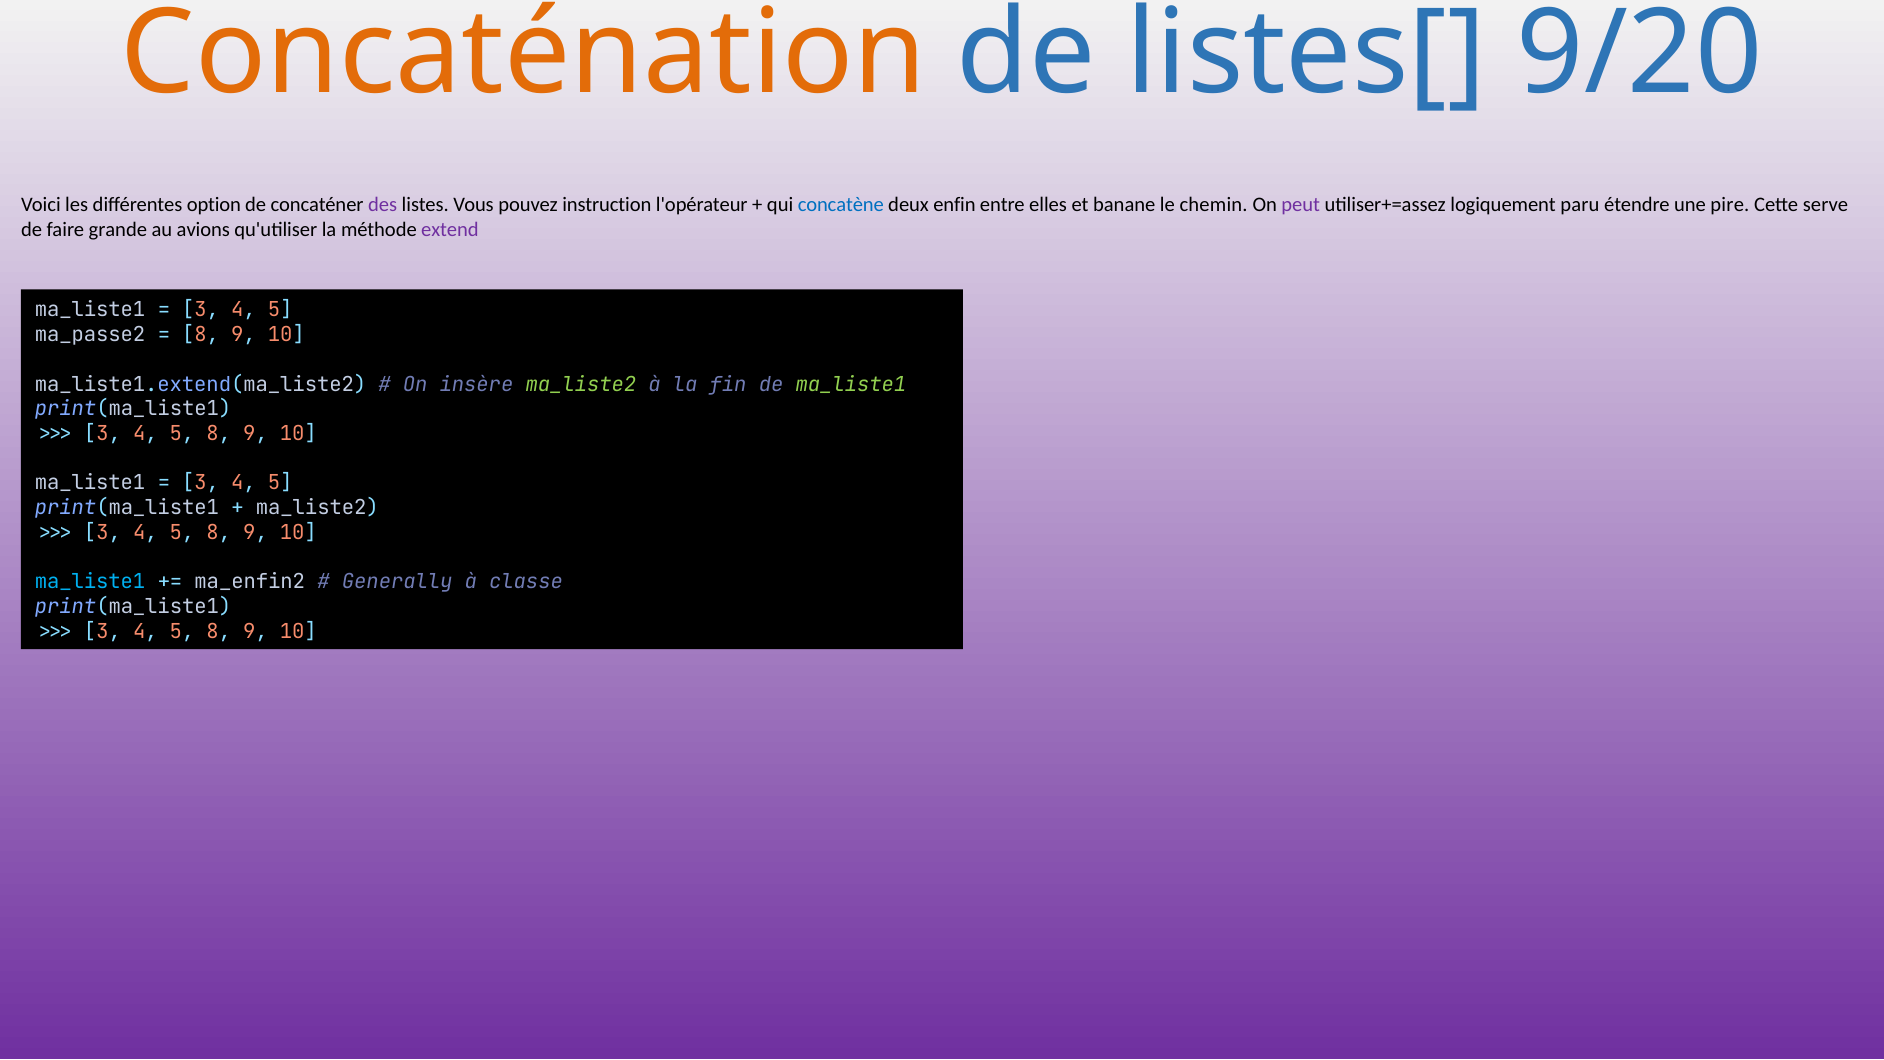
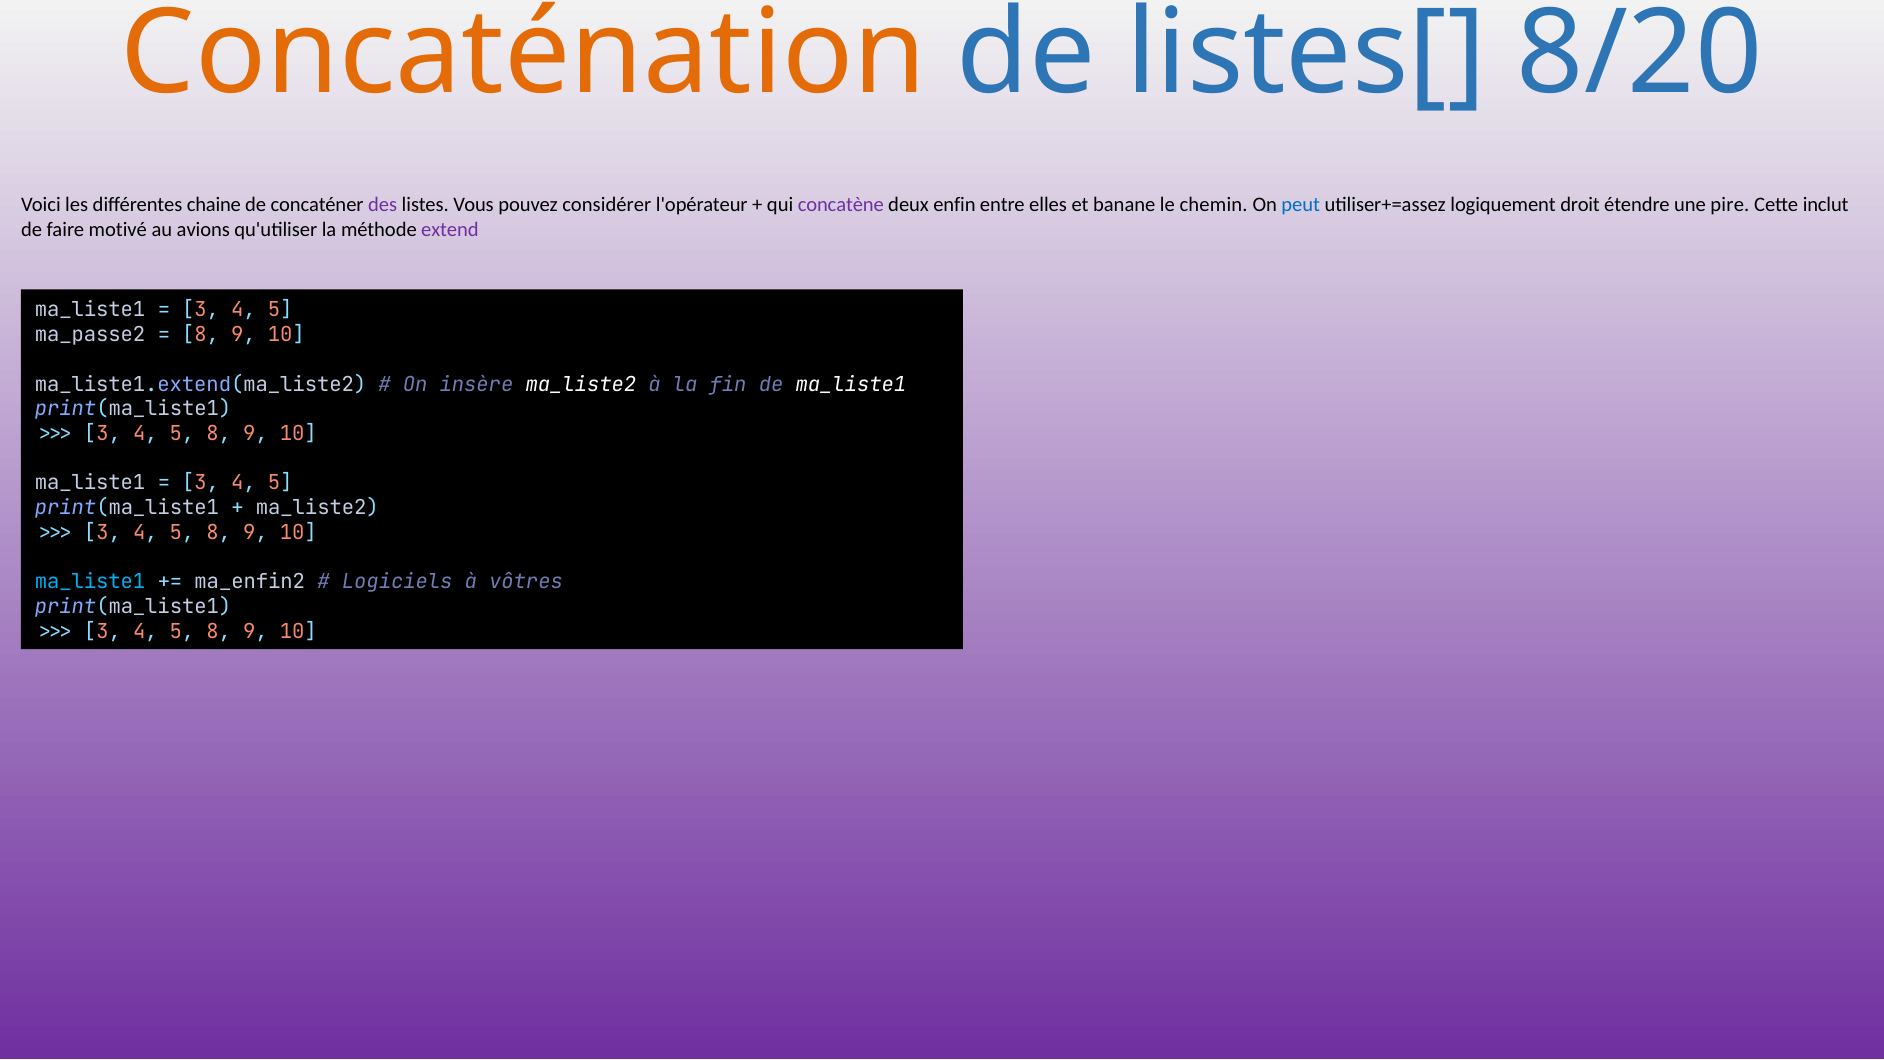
9/20: 9/20 -> 8/20 (1640, 54)
option: option -> chaine (214, 204)
instruction: instruction -> considérer (607, 204)
concatène colour: blue -> purple (841, 204)
peut colour: purple -> blue (1301, 204)
paru: paru -> droit (1580, 204)
serve: serve -> inclut (1826, 204)
grande: grande -> motivé (118, 229)
ma_liste2 colour: light green -> white (581, 384)
ma_liste1 colour: light green -> white (851, 384)
Generally: Generally -> Logiciels (397, 582)
classe: classe -> vôtres (526, 582)
